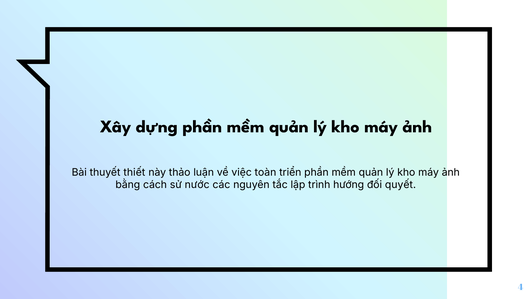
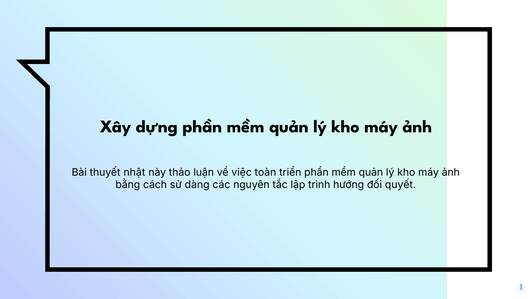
thiết: thiết -> nhật (134, 173)
nước: nước -> dàng (197, 185)
